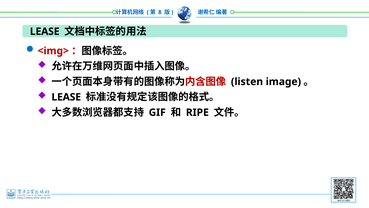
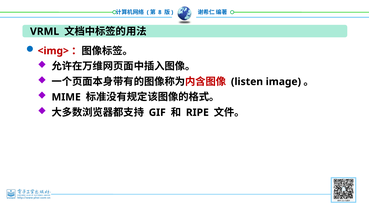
LEASE: LEASE -> VRML (45, 31)
LEASE: LEASE -> MIME (66, 97)
